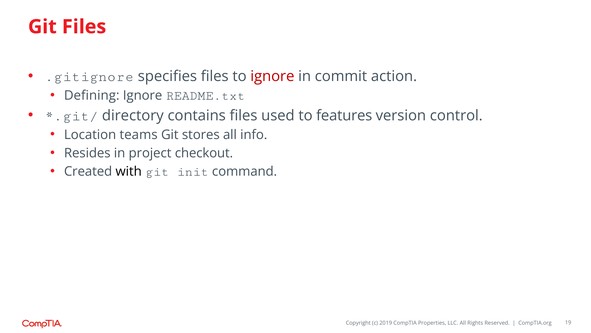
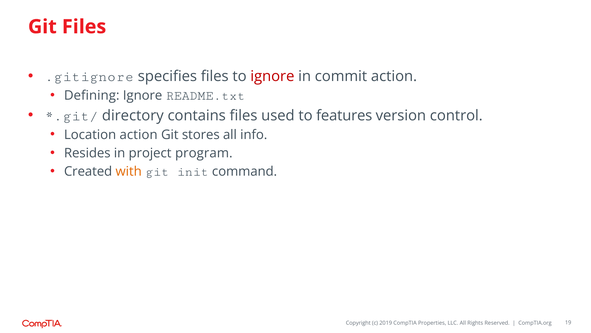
Location teams: teams -> action (139, 135)
checkout: checkout -> program (204, 153)
with colour: black -> orange (129, 171)
